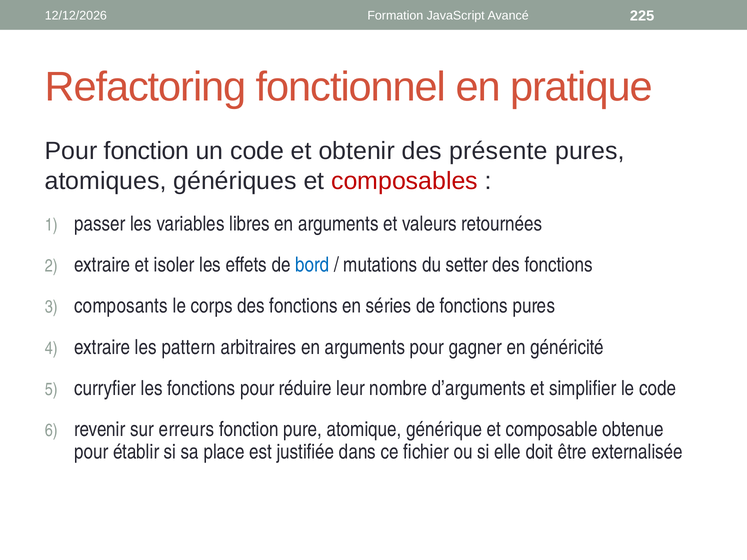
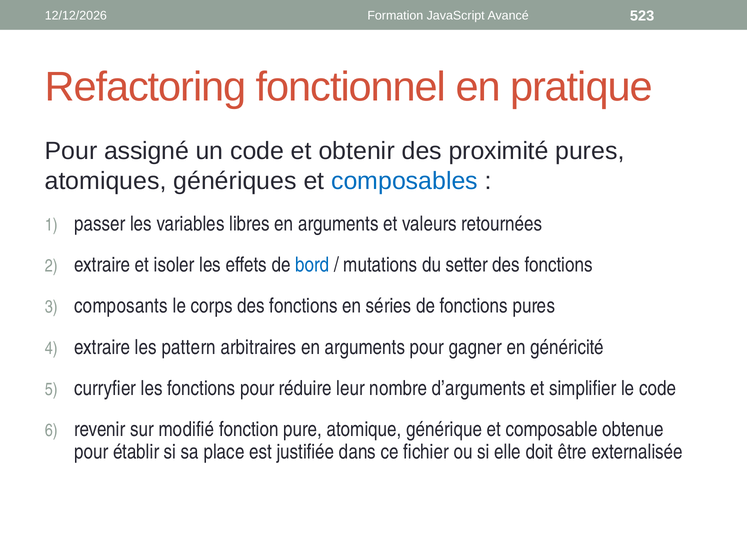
225: 225 -> 523 (642, 16)
Pour fonction: fonction -> assigné (147, 151)
présente: présente -> proximité (499, 151)
composables colour: red -> blue (405, 181)
erreurs: erreurs -> modifié (187, 430)
